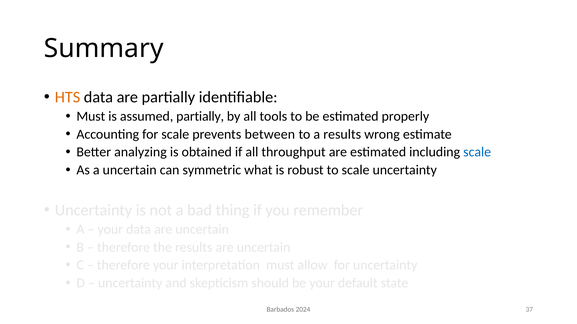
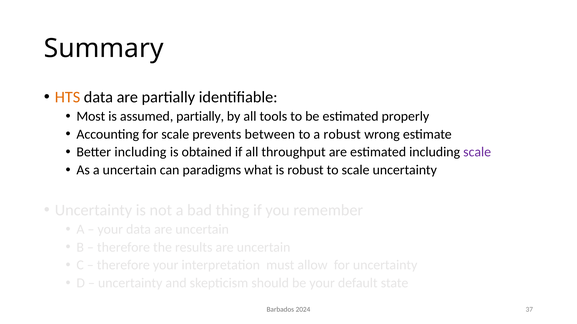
Must: Must -> Most (91, 116)
a results: results -> robust (342, 134)
Better analyzing: analyzing -> including (140, 152)
scale colour: blue -> purple (477, 152)
symmetric: symmetric -> paradigms (212, 170)
